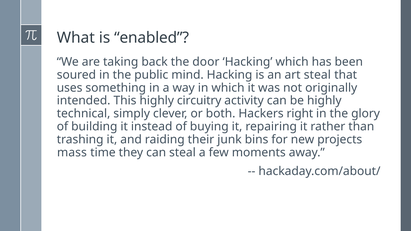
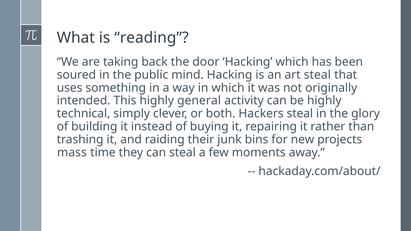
enabled: enabled -> reading (151, 38)
circuitry: circuitry -> general (199, 101)
Hackers right: right -> steal (300, 114)
